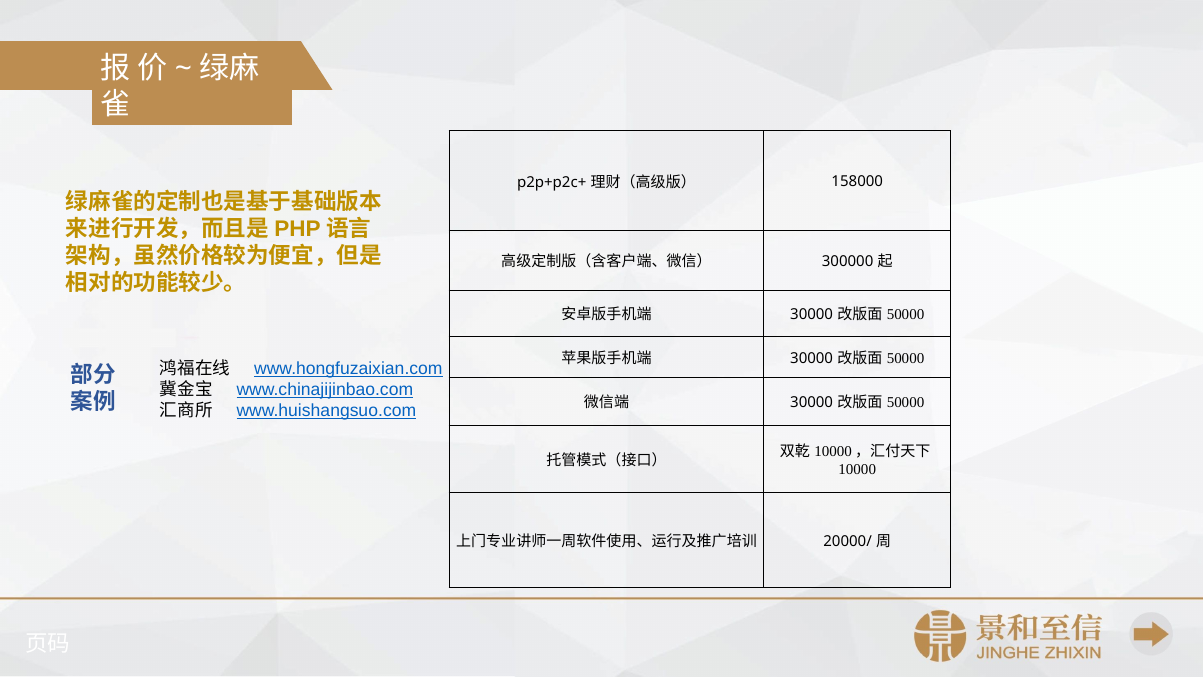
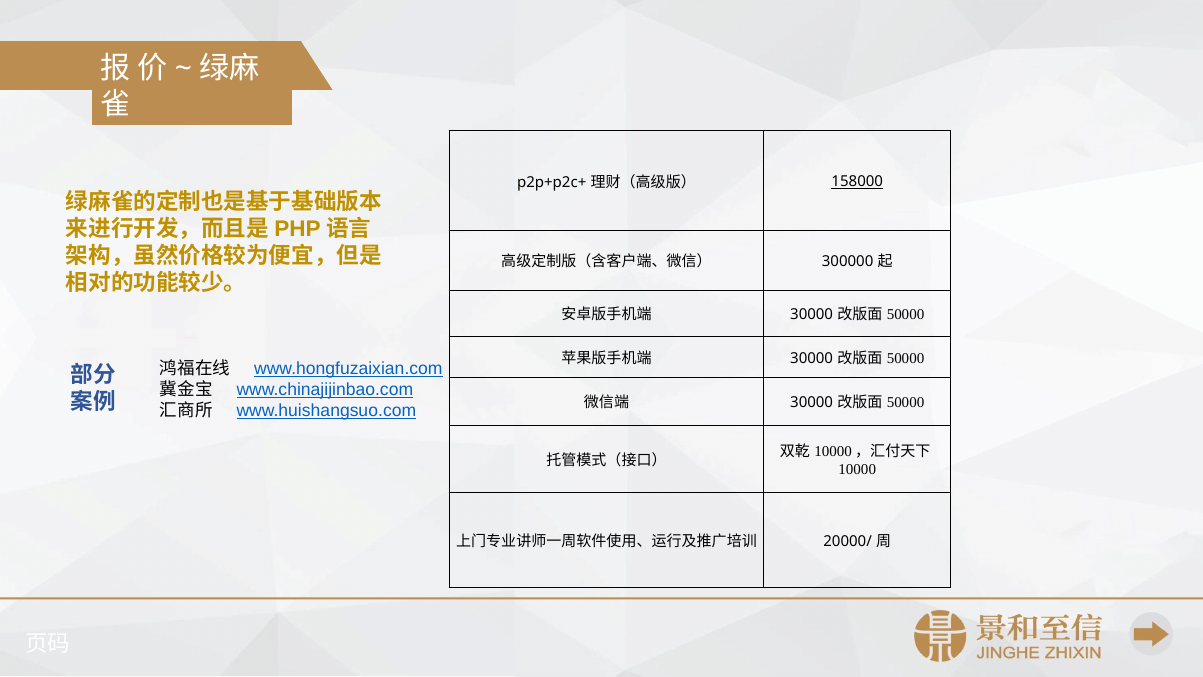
158000 underline: none -> present (857, 182)
